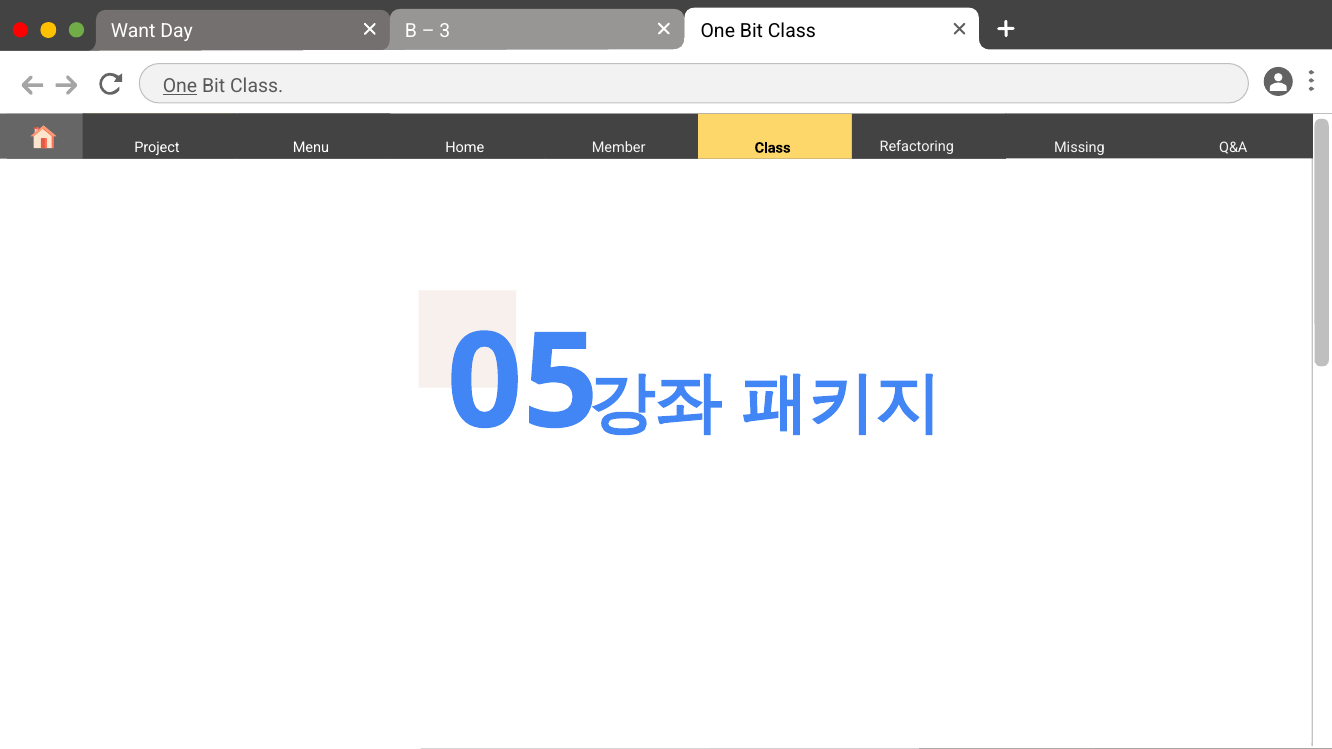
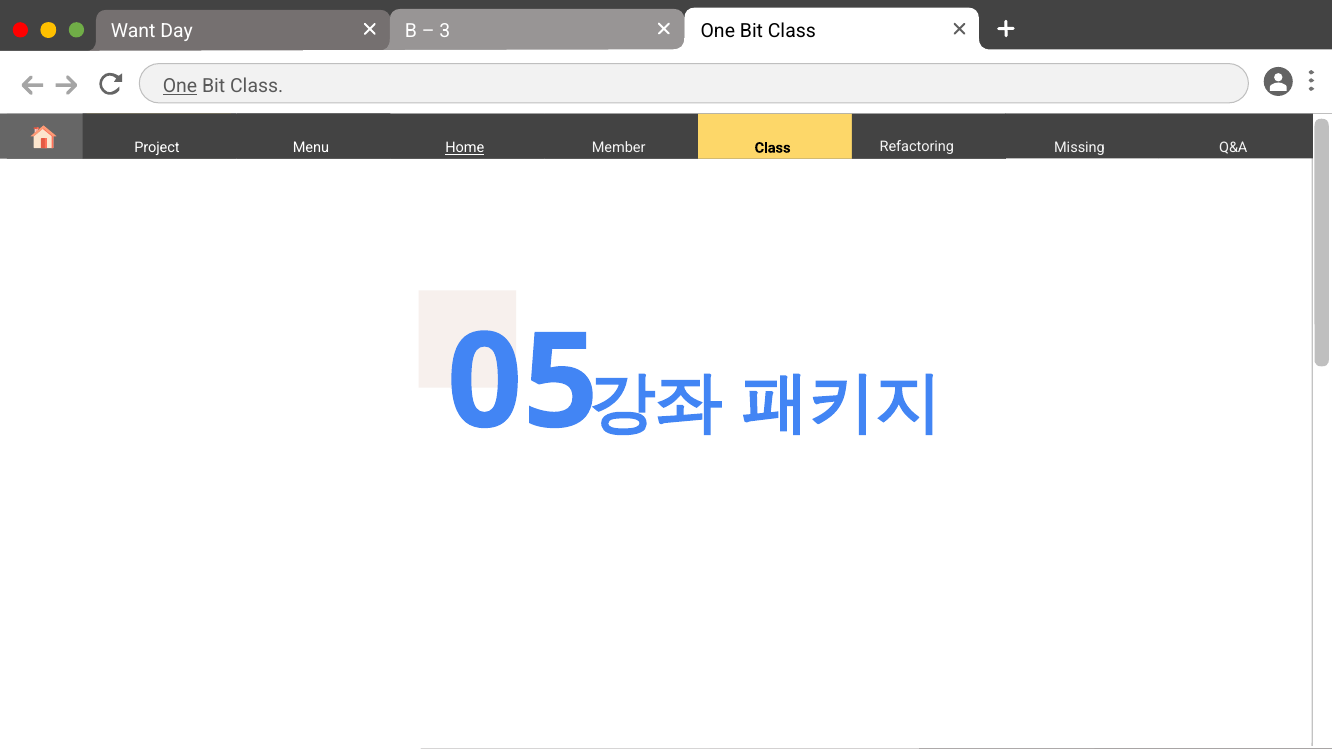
Home underline: none -> present (465, 148)
